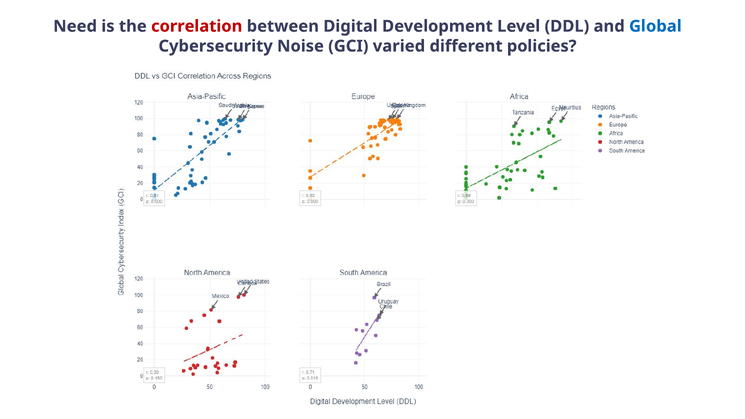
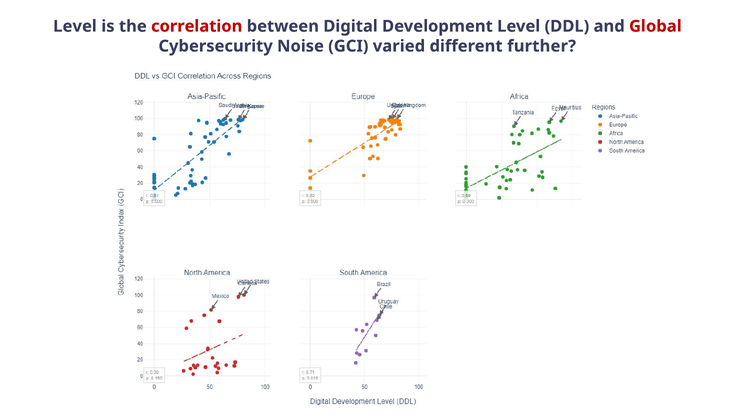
Need: Need -> Level (75, 26)
Global colour: blue -> red (655, 26)
policies: policies -> further (542, 46)
